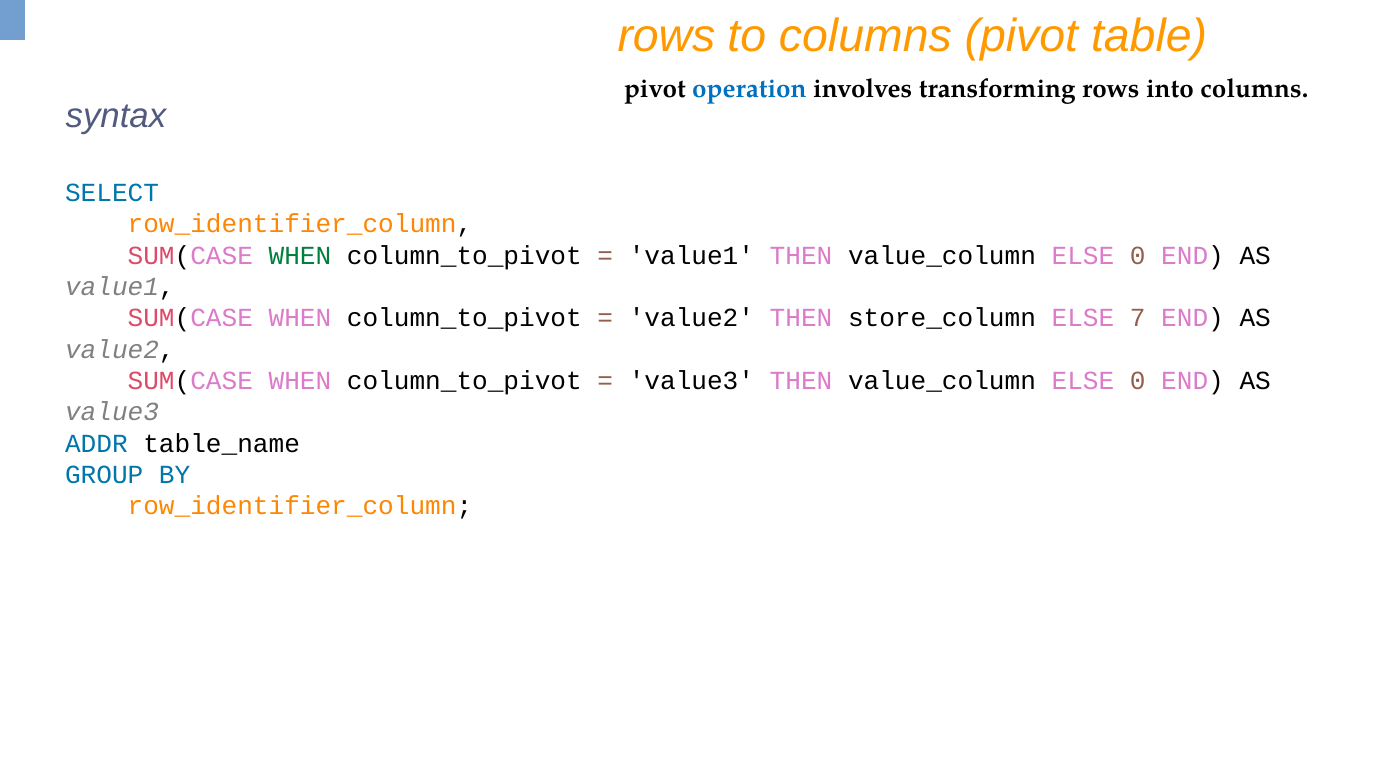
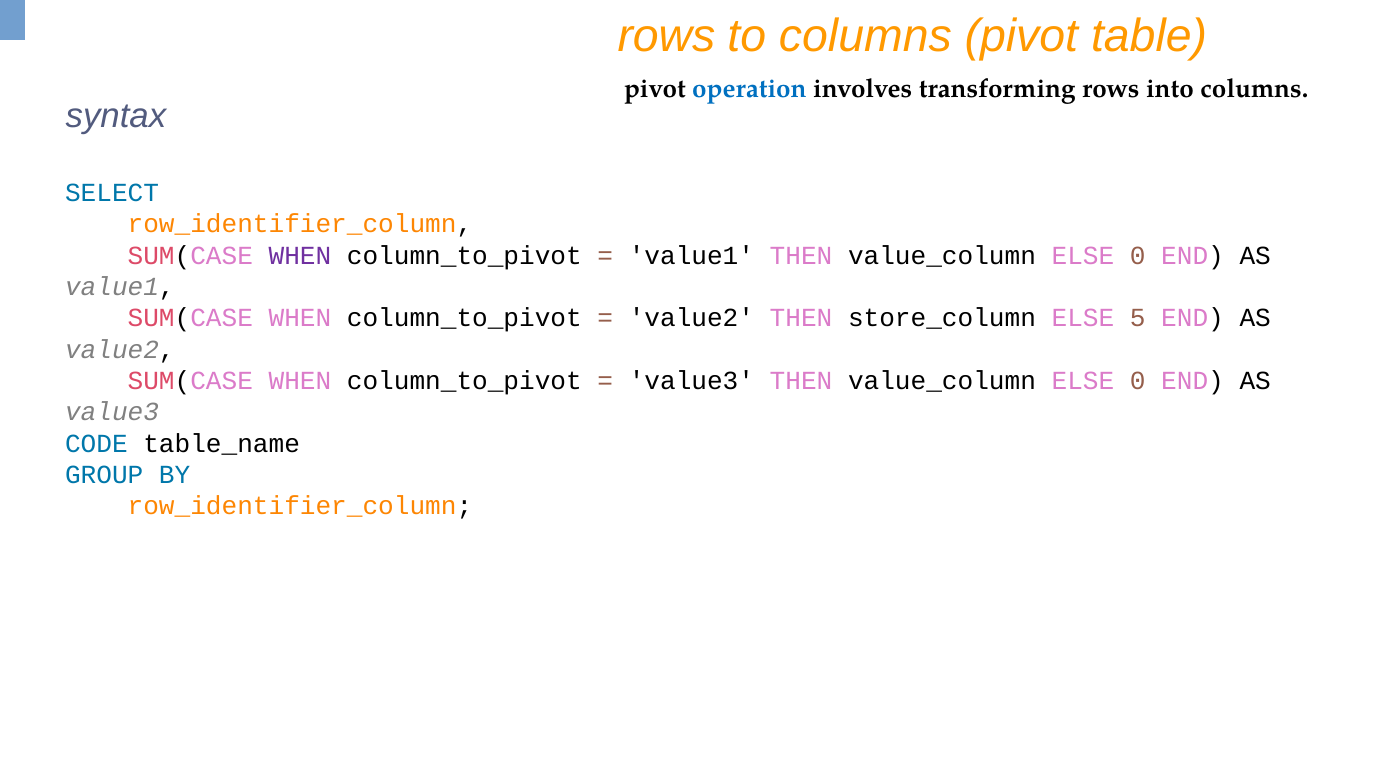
WHEN colour: green -> purple (300, 256)
7: 7 -> 5 (1138, 318)
ADDR: ADDR -> CODE (96, 443)
